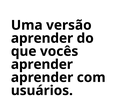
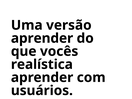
aprender: aprender -> realística (42, 64)
